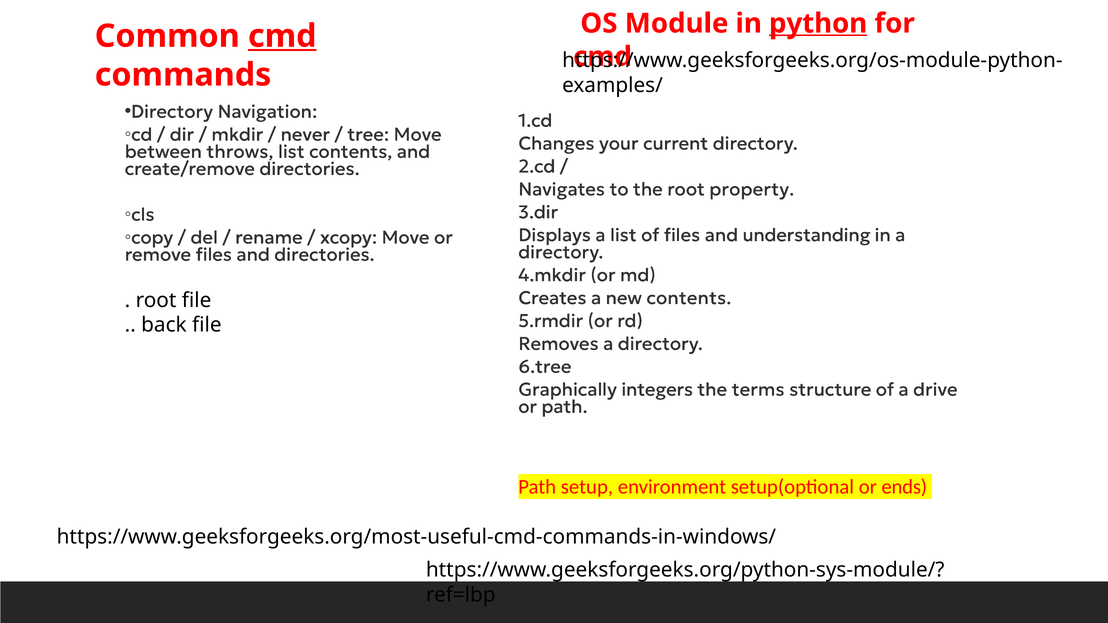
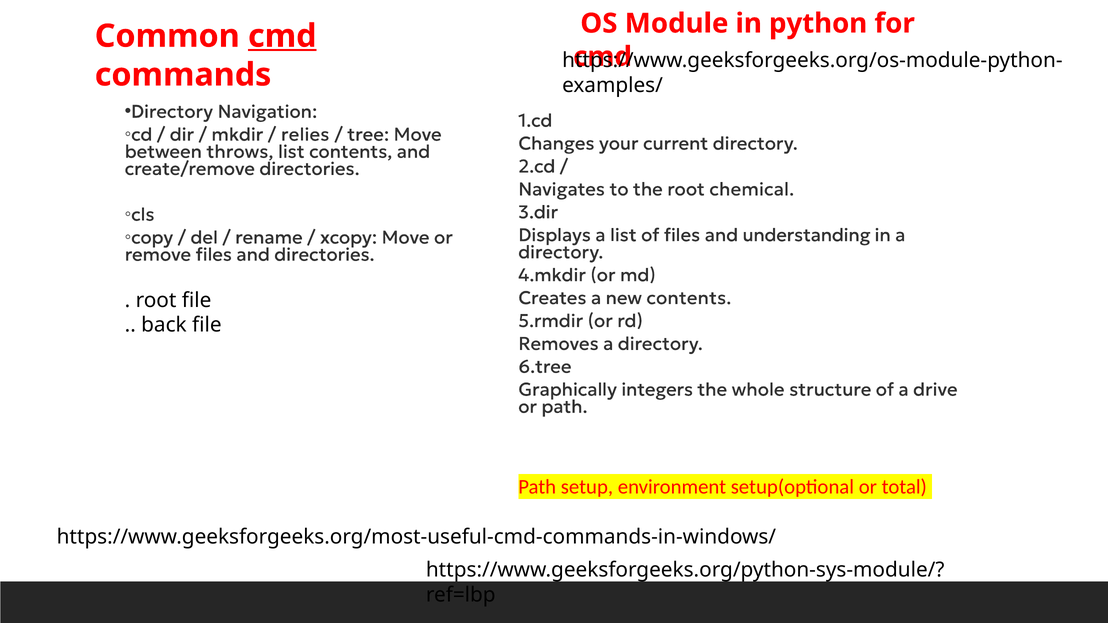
python underline: present -> none (818, 23)
never: never -> relies (305, 135)
property: property -> chemical (752, 189)
terms: terms -> whole (758, 390)
ends: ends -> total (904, 487)
